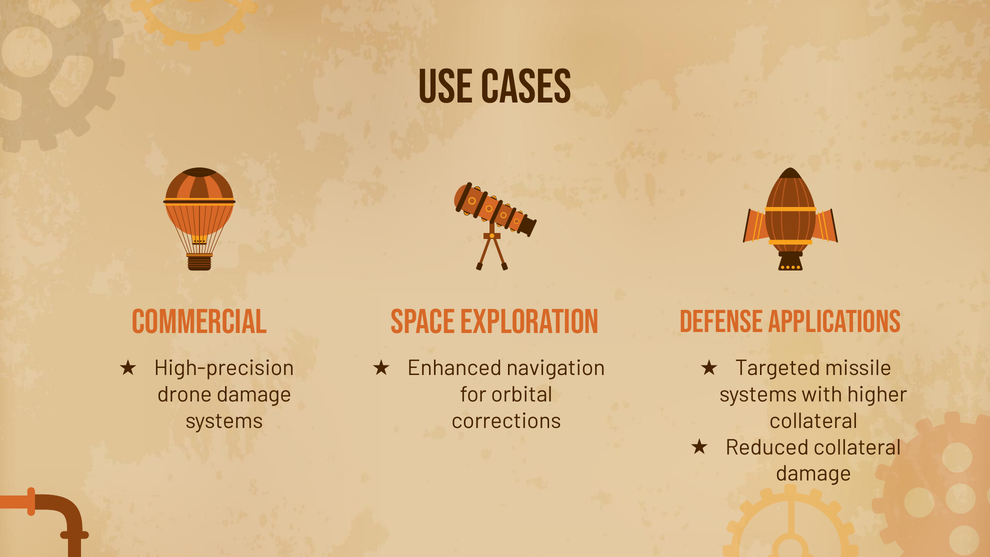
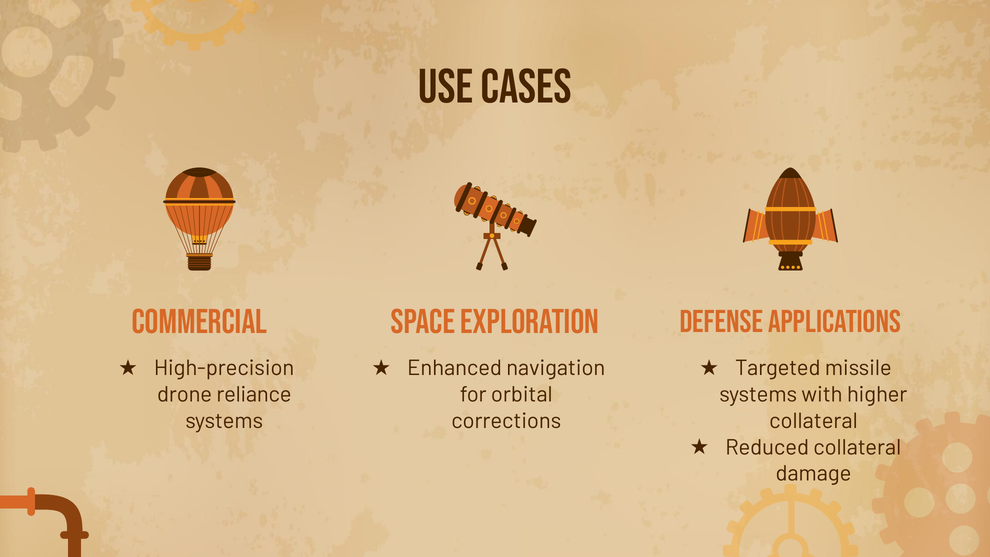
drone damage: damage -> reliance (254, 394)
